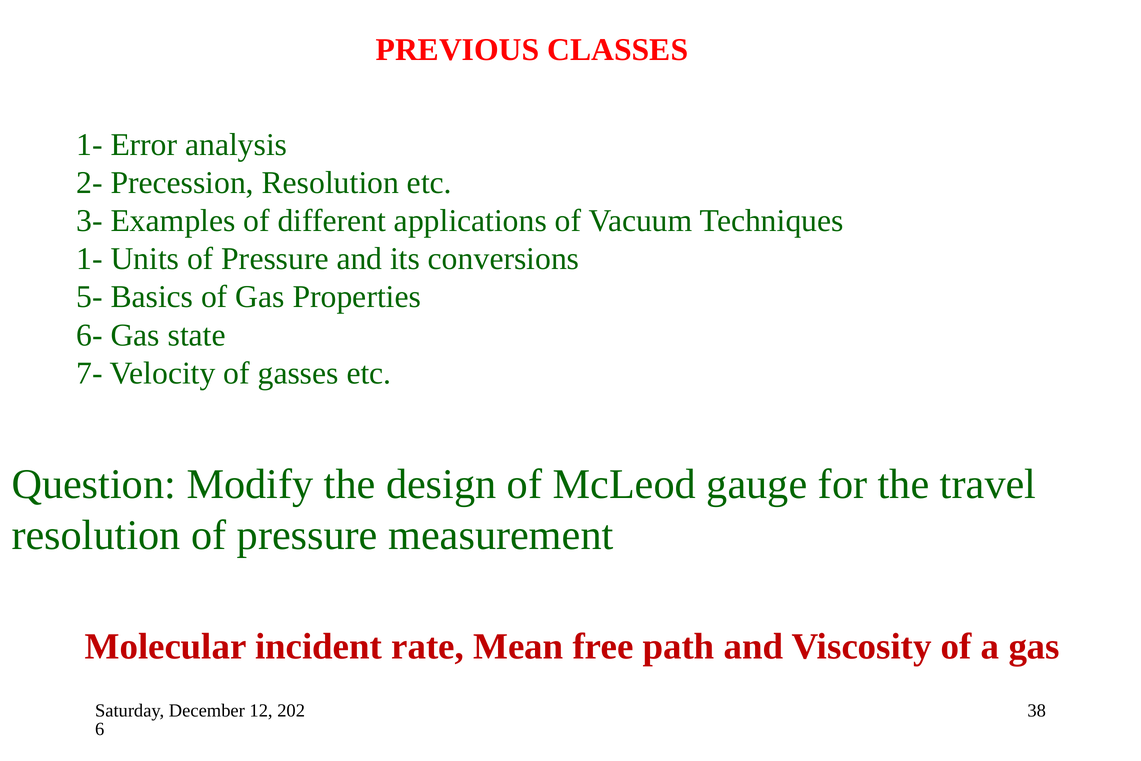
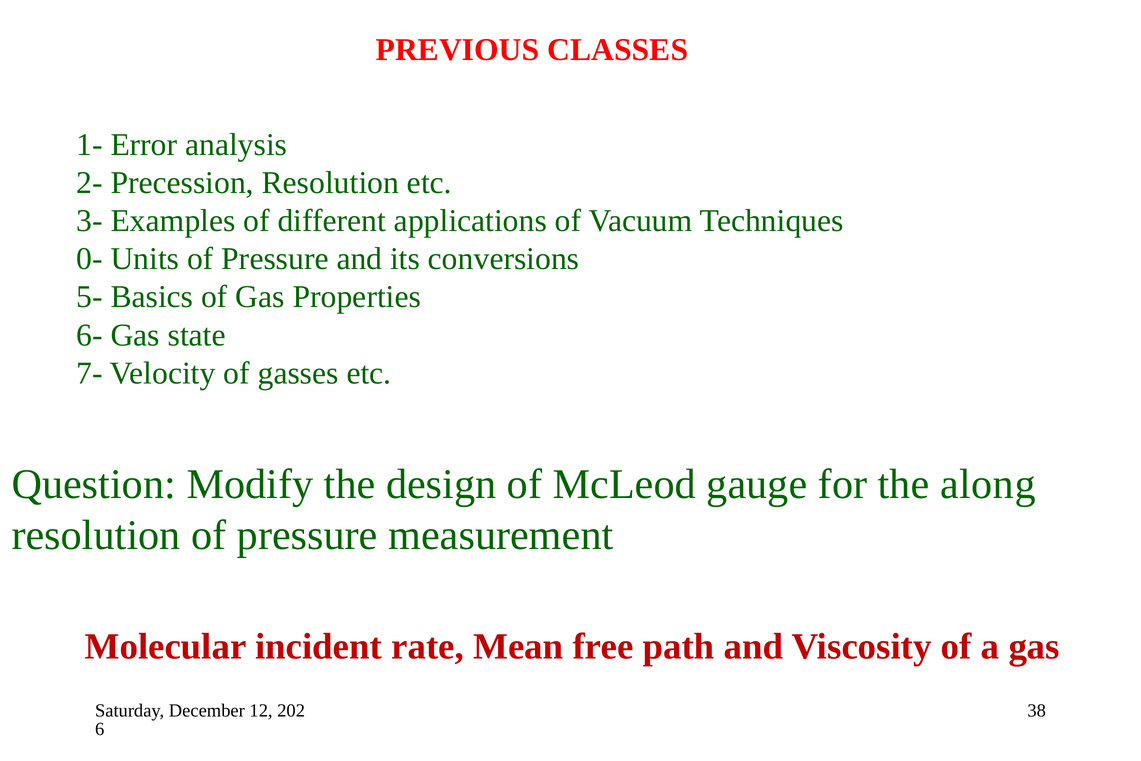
1-: 1- -> 0- (89, 259)
travel: travel -> along (988, 484)
